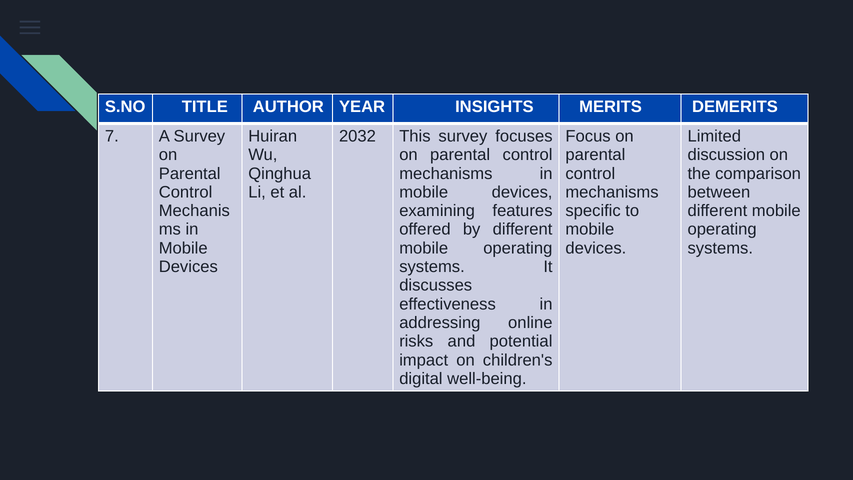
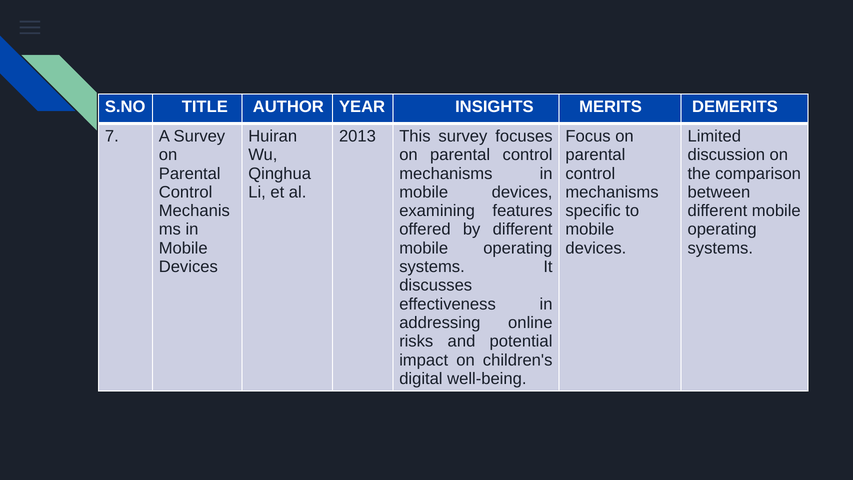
2032: 2032 -> 2013 (357, 136)
